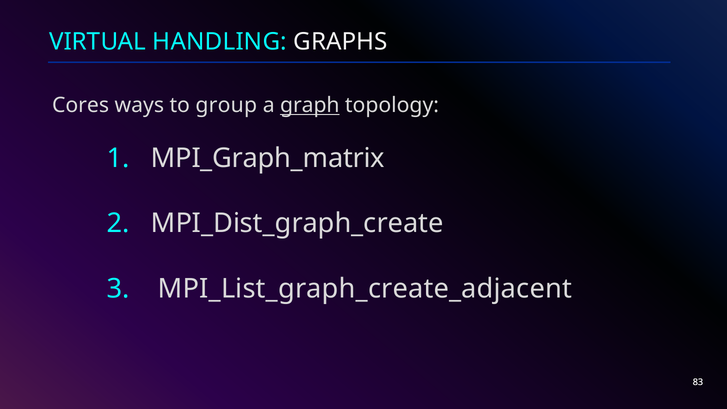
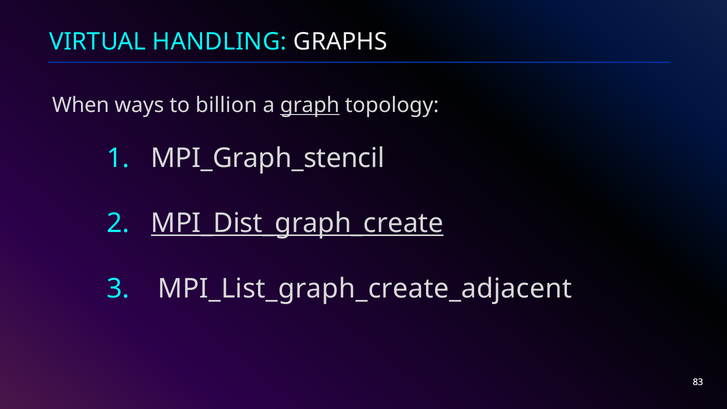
Cores: Cores -> When (81, 105)
group: group -> billion (226, 105)
MPI_Graph_matrix: MPI_Graph_matrix -> MPI_Graph_stencil (268, 158)
MPI_Dist_graph_create underline: none -> present (297, 223)
